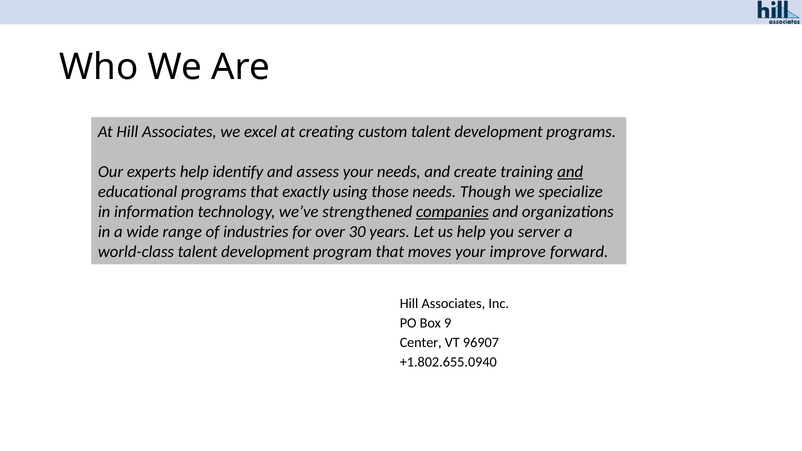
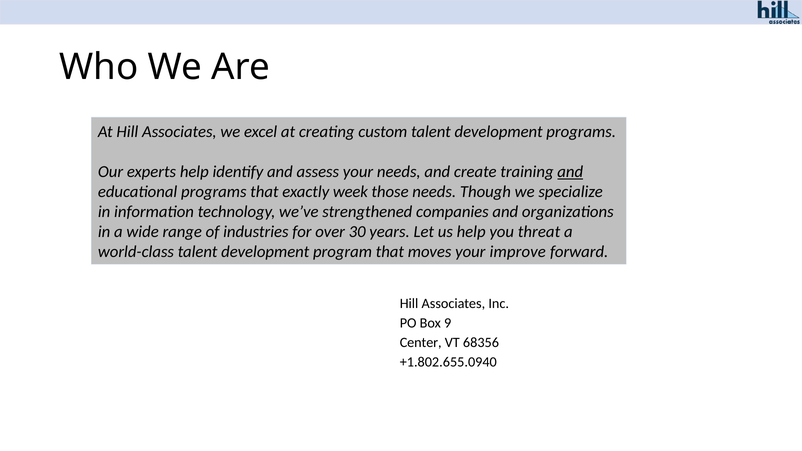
using: using -> week (350, 192)
companies underline: present -> none (452, 212)
server: server -> threat (539, 232)
96907: 96907 -> 68356 (481, 343)
